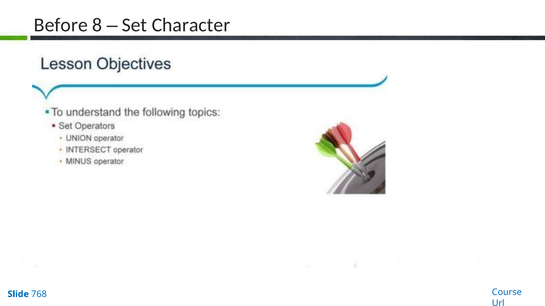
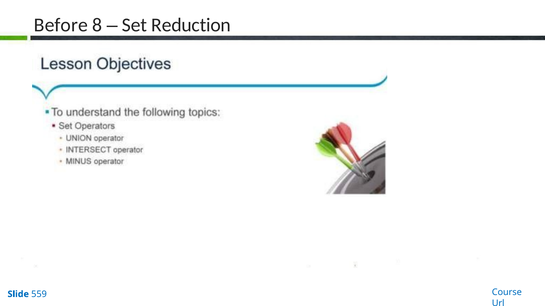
Character: Character -> Reduction (191, 25)
768: 768 -> 559 (39, 295)
